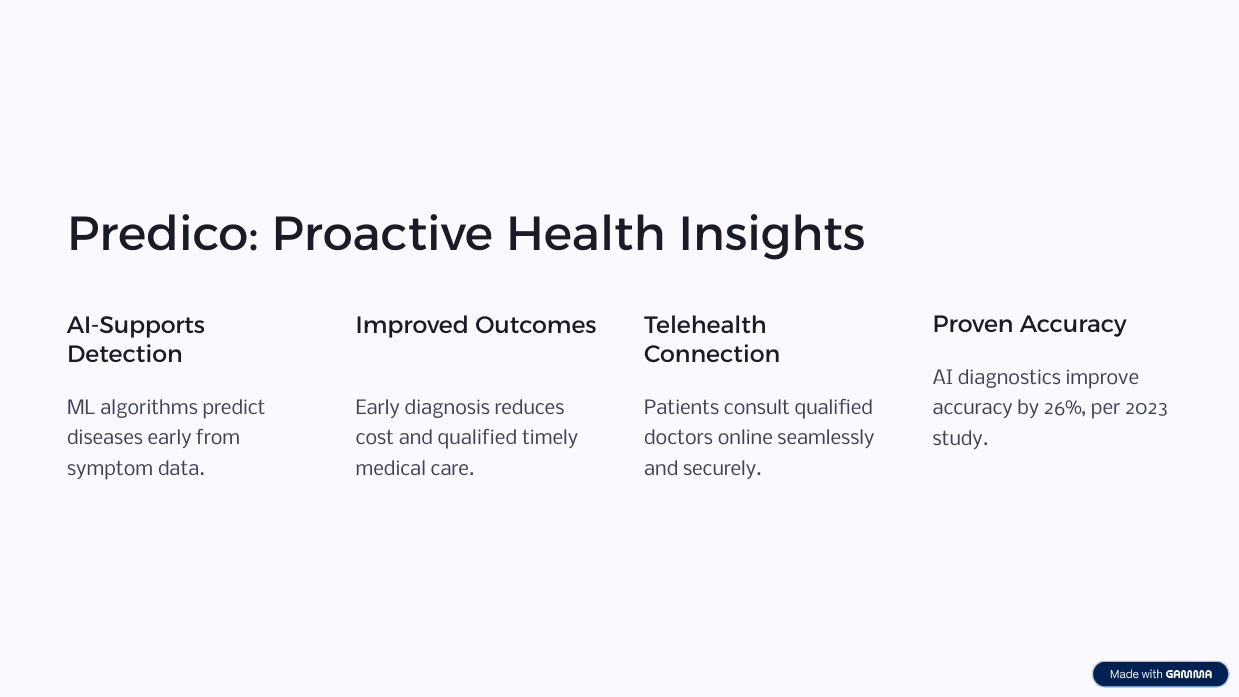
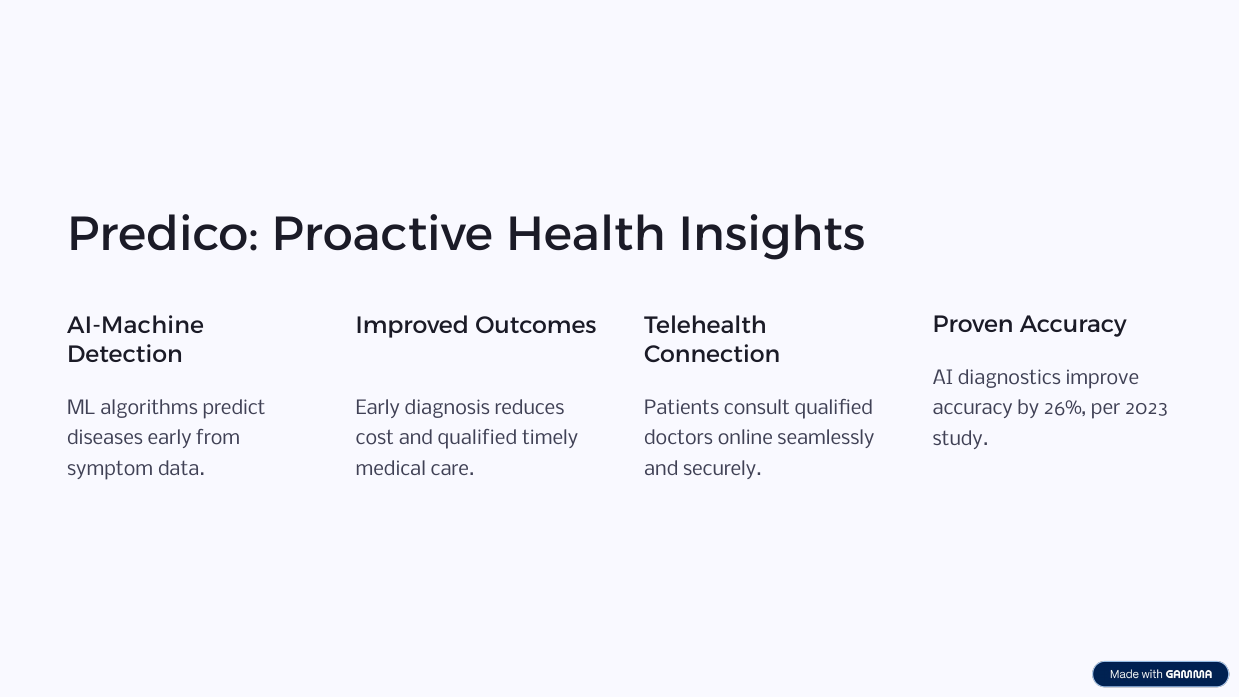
AI-Supports: AI-Supports -> AI-Machine (136, 325)
